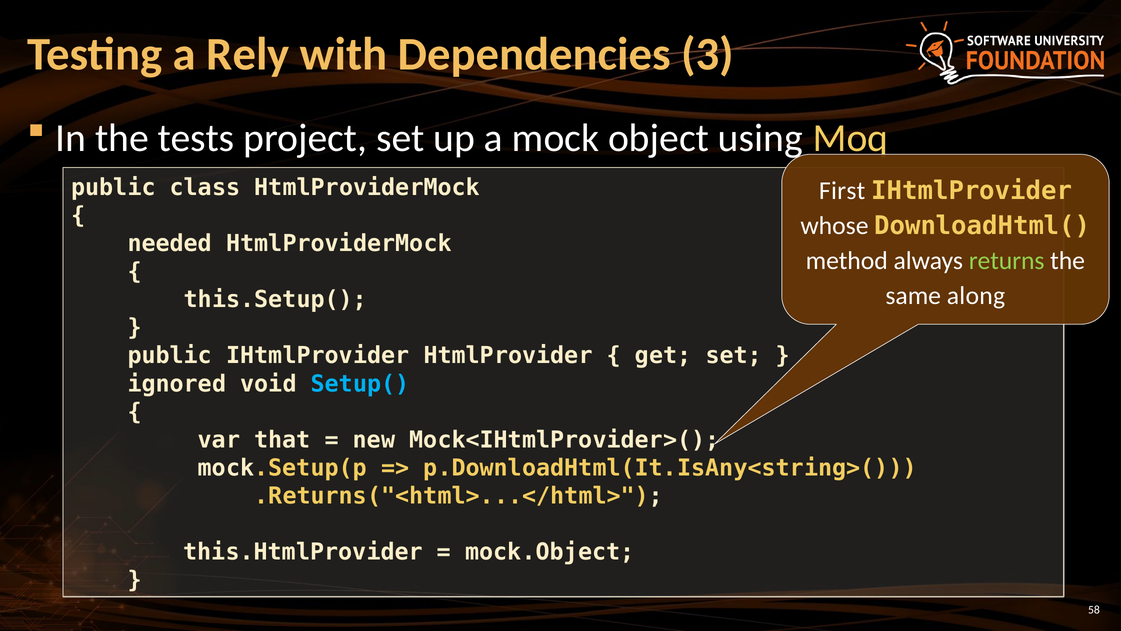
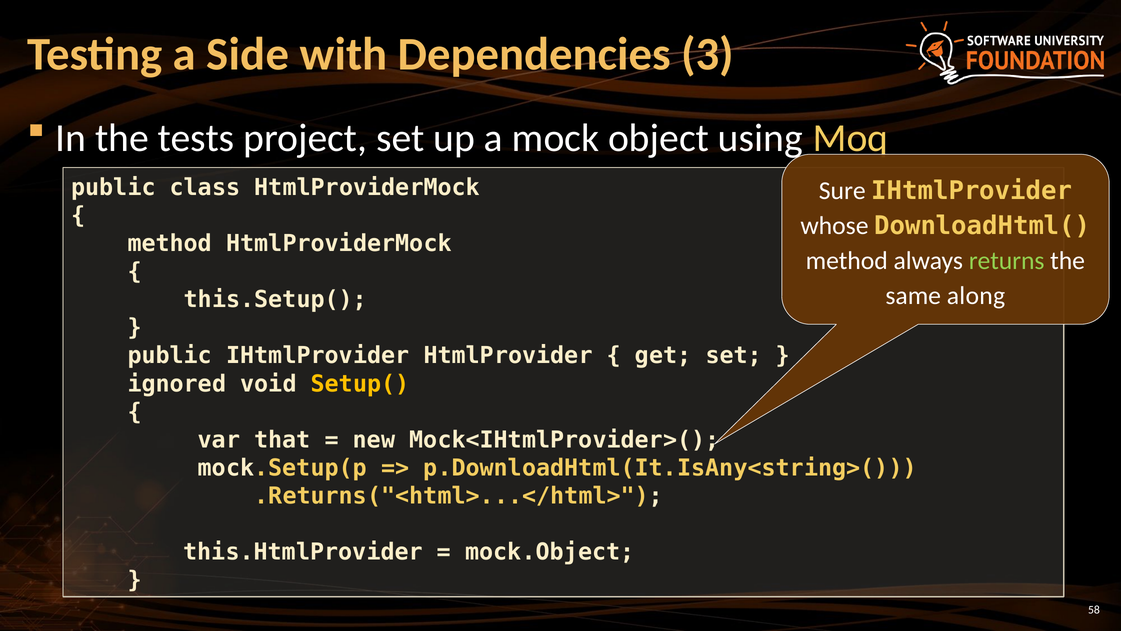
Rely: Rely -> Side (248, 54)
First: First -> Sure (842, 191)
needed: needed -> method (170, 243)
Setup( colour: light blue -> yellow (360, 384)
